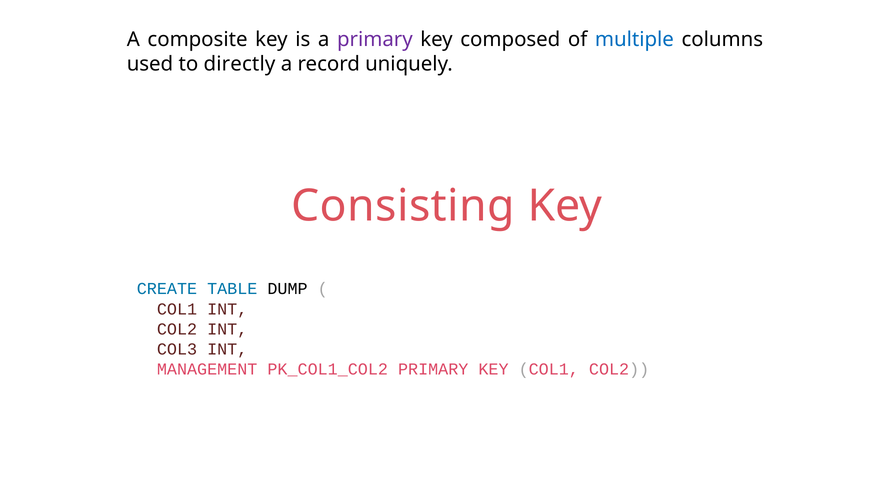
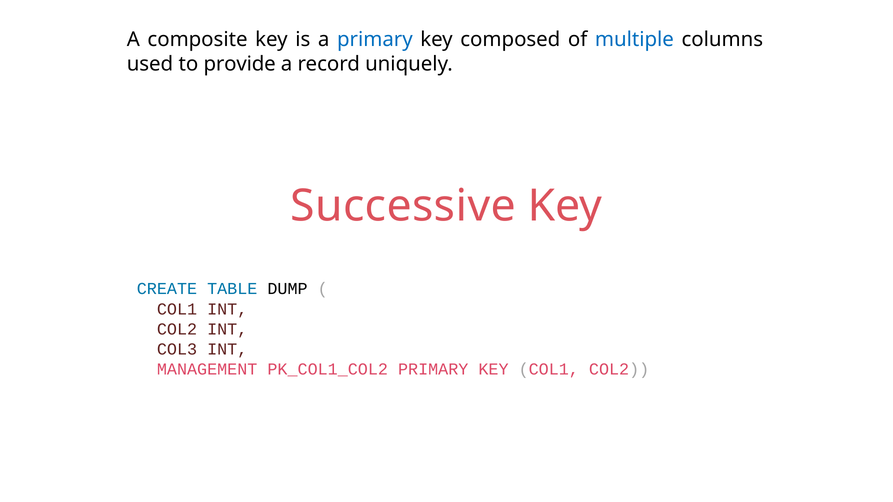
primary colour: purple -> blue (375, 39)
directly: directly -> provide (240, 64)
Consisting: Consisting -> Successive (403, 206)
